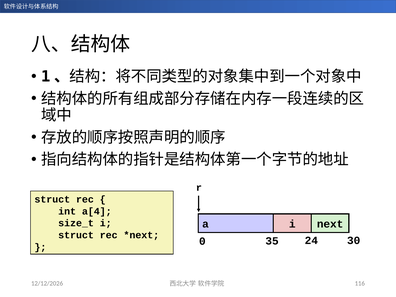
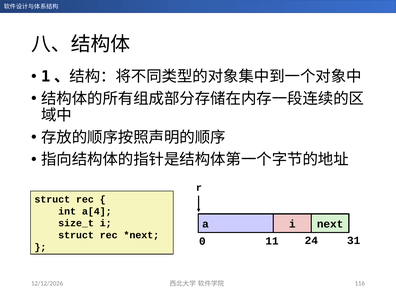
35: 35 -> 11 (272, 241)
30: 30 -> 31 (354, 240)
